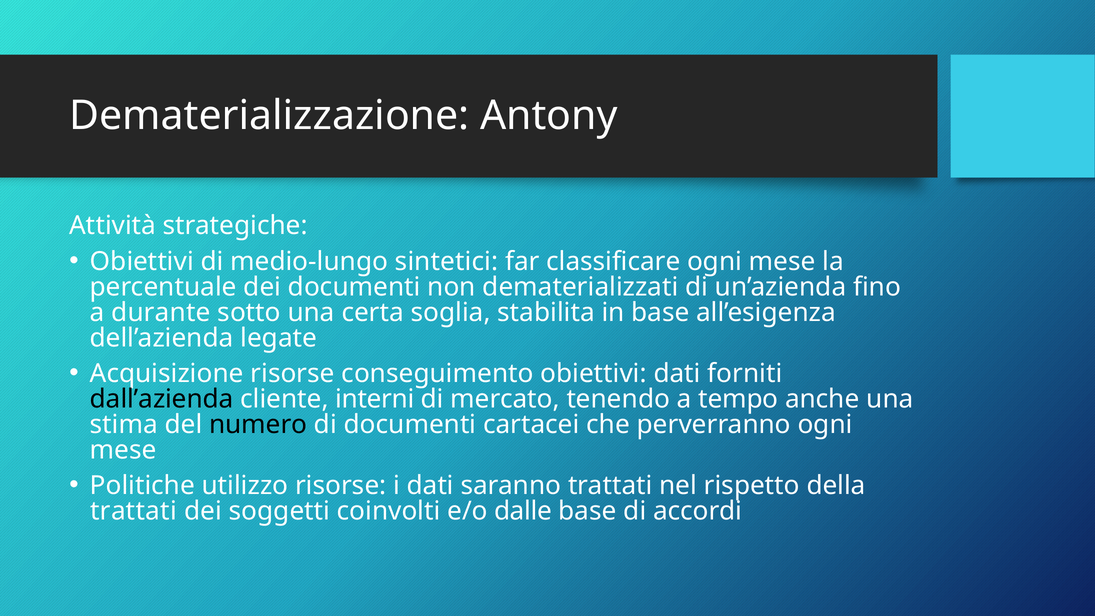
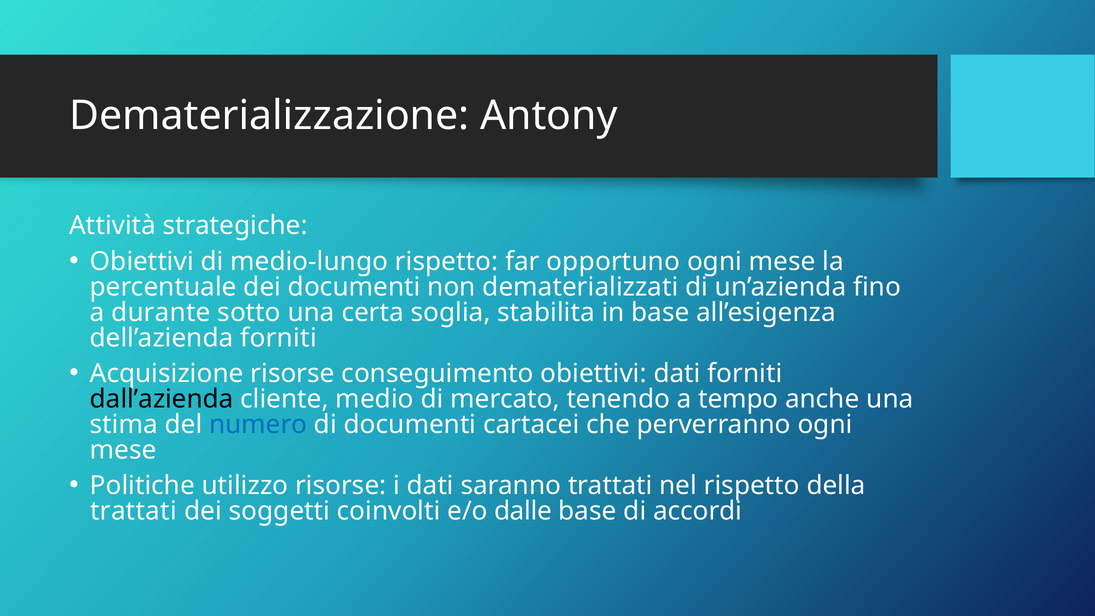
medio-lungo sintetici: sintetici -> rispetto (447, 261)
classificare: classificare -> opportuno (613, 261)
dell’azienda legate: legate -> forniti (279, 338)
interni: interni -> medio (375, 399)
numero colour: black -> blue (258, 425)
